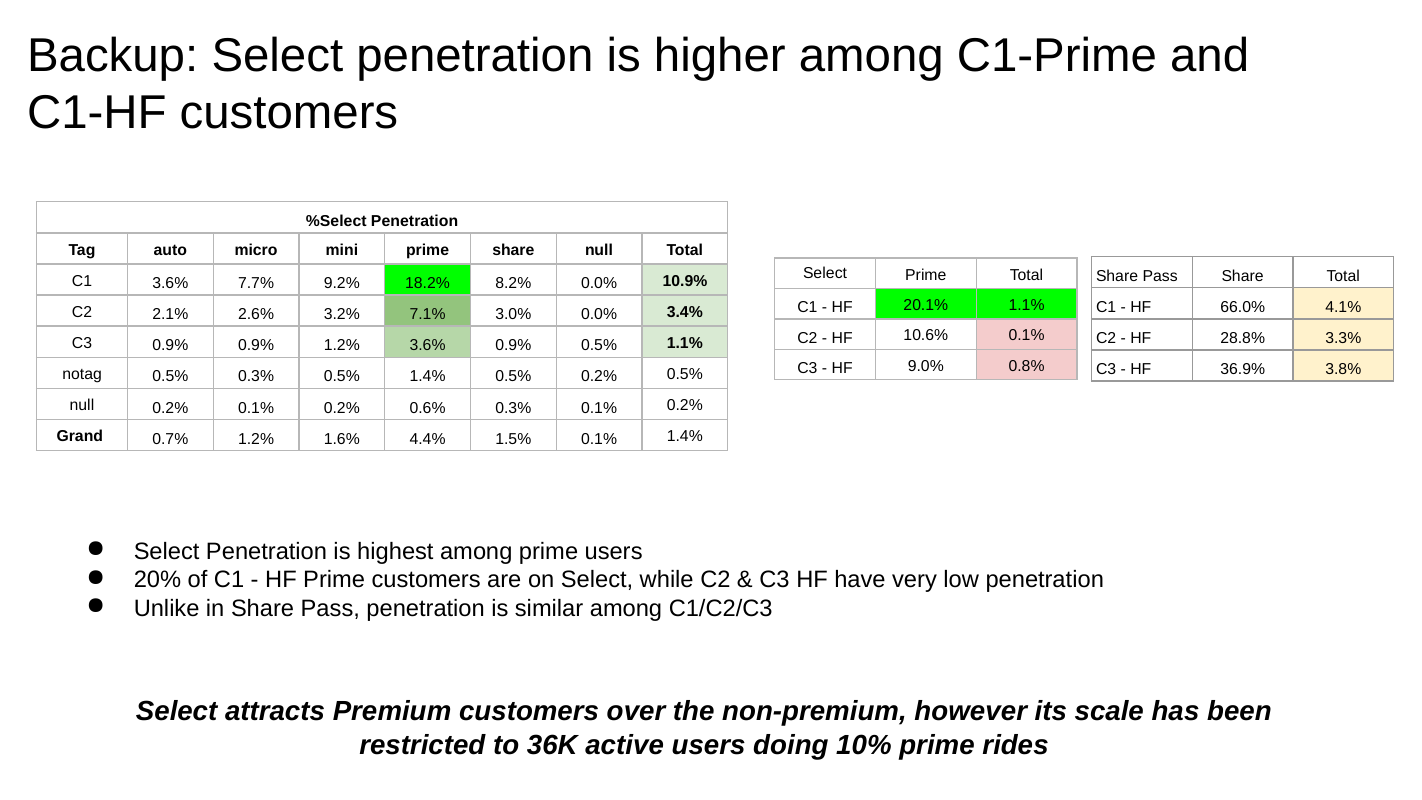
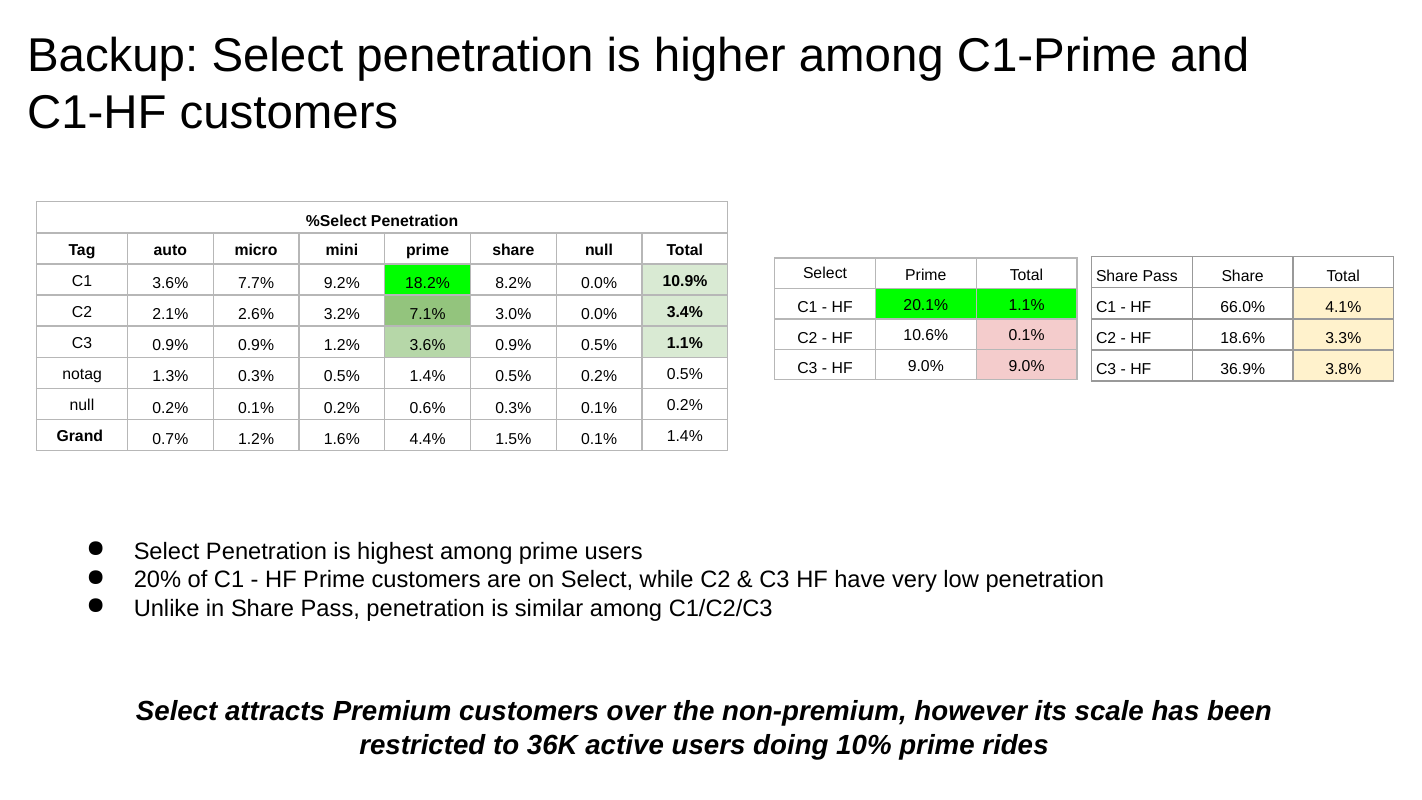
28.8%: 28.8% -> 18.6% (1243, 338)
9.0% 0.8%: 0.8% -> 9.0% (1027, 366)
notag 0.5%: 0.5% -> 1.3% (170, 377)
